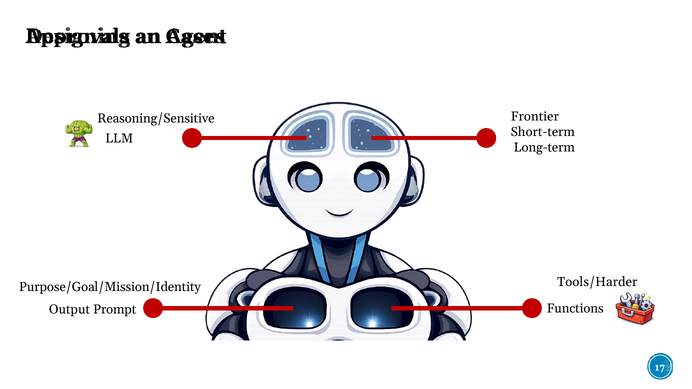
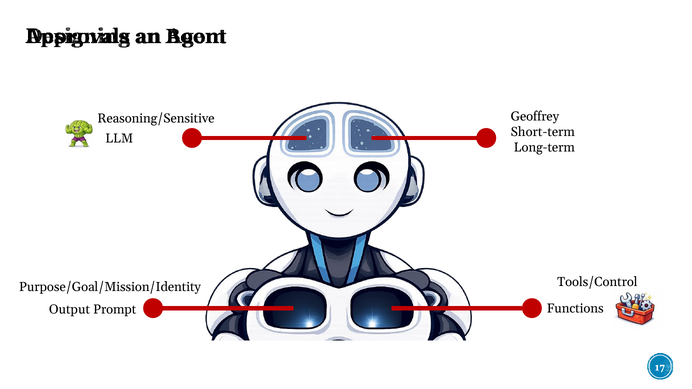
Cases: Cases -> Boom (196, 36)
Frontier: Frontier -> Geoffrey (535, 117)
Tools/Harder: Tools/Harder -> Tools/Control (597, 282)
